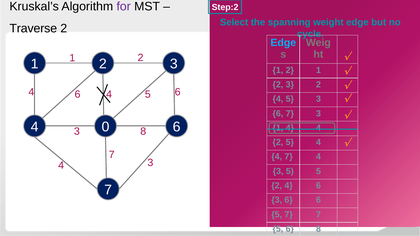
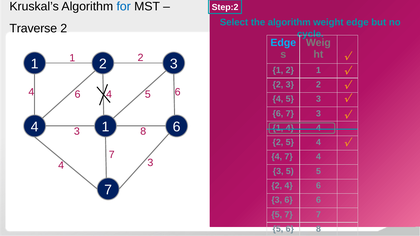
for colour: purple -> blue (124, 6)
the spanning: spanning -> algorithm (289, 22)
4 0: 0 -> 1 (105, 127)
